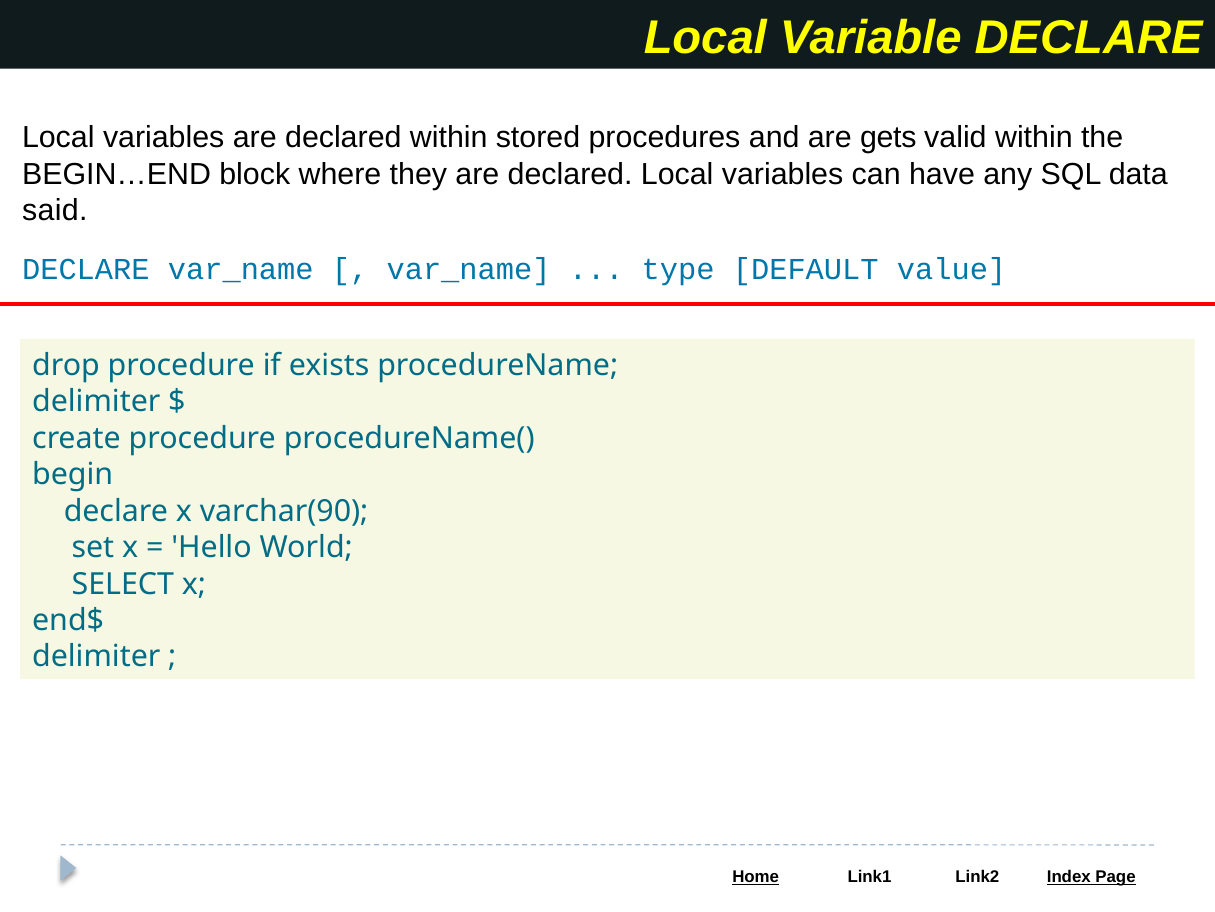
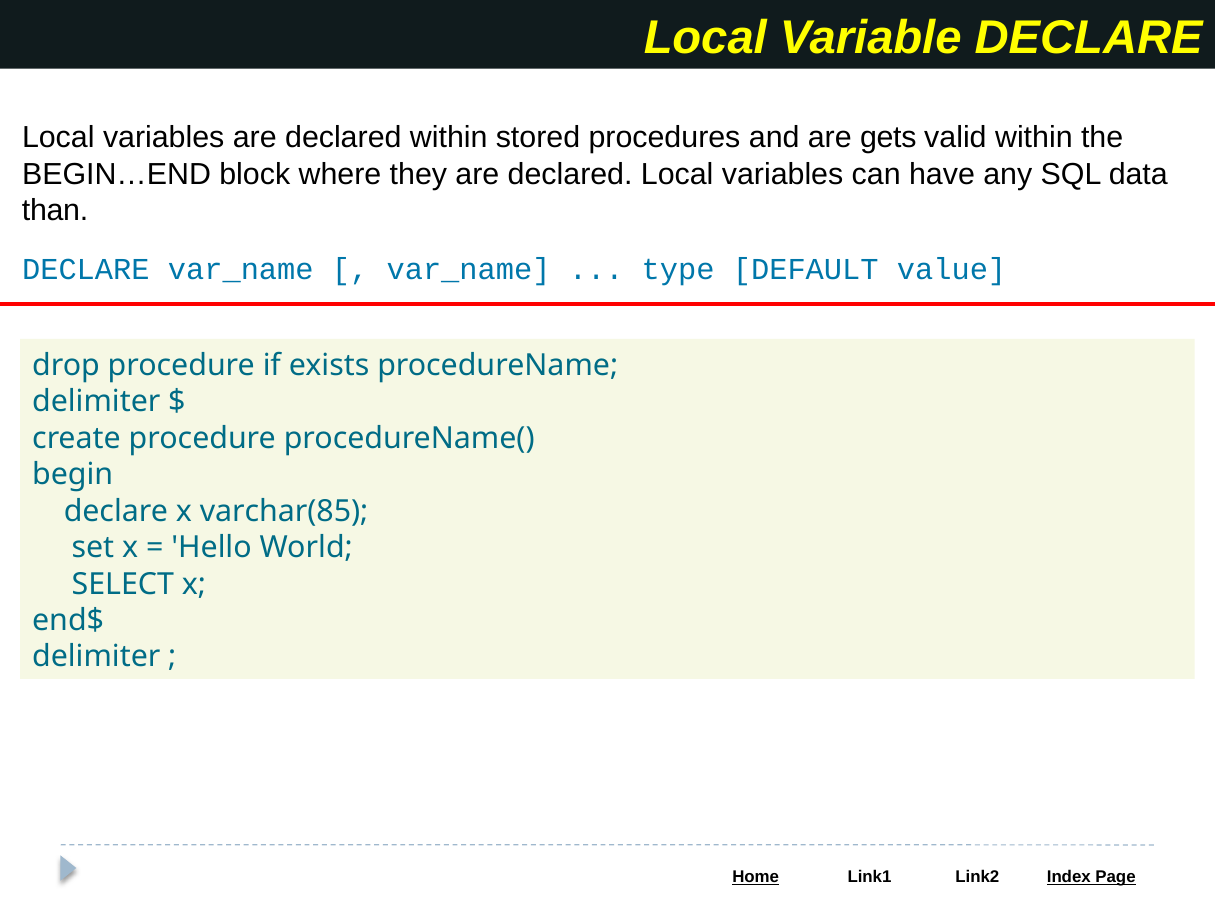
said: said -> than (55, 211)
varchar(90: varchar(90 -> varchar(85 (284, 511)
